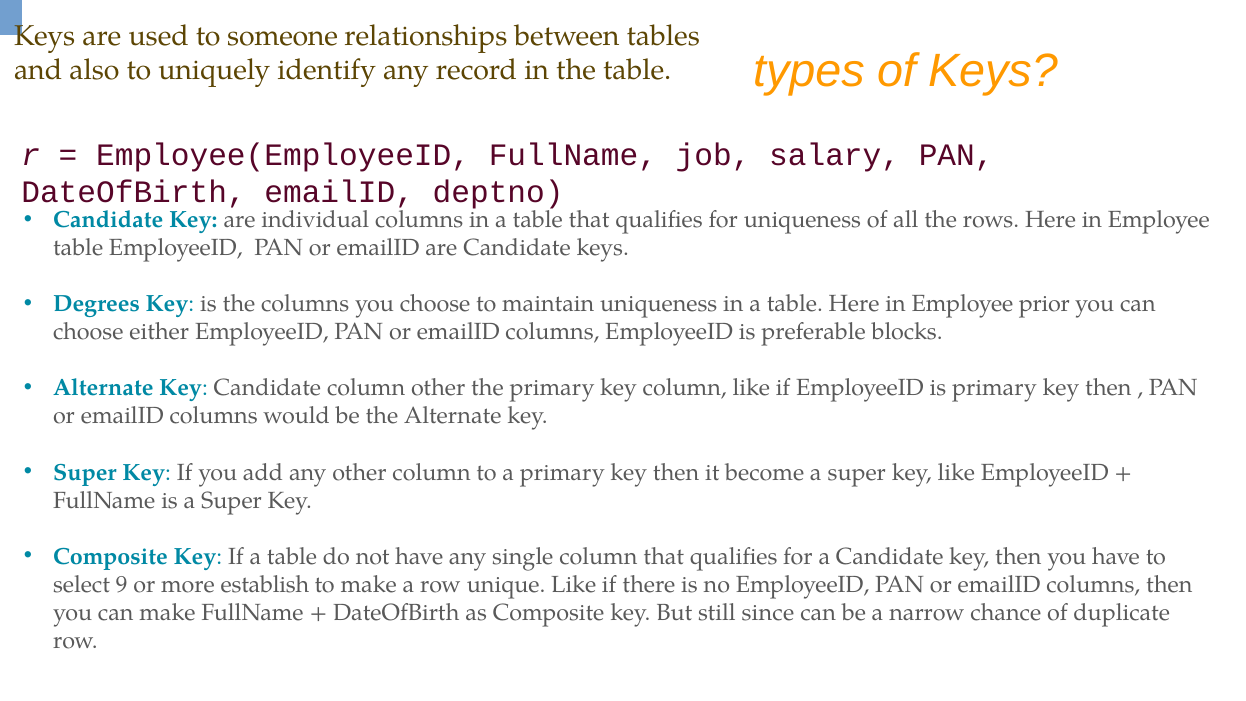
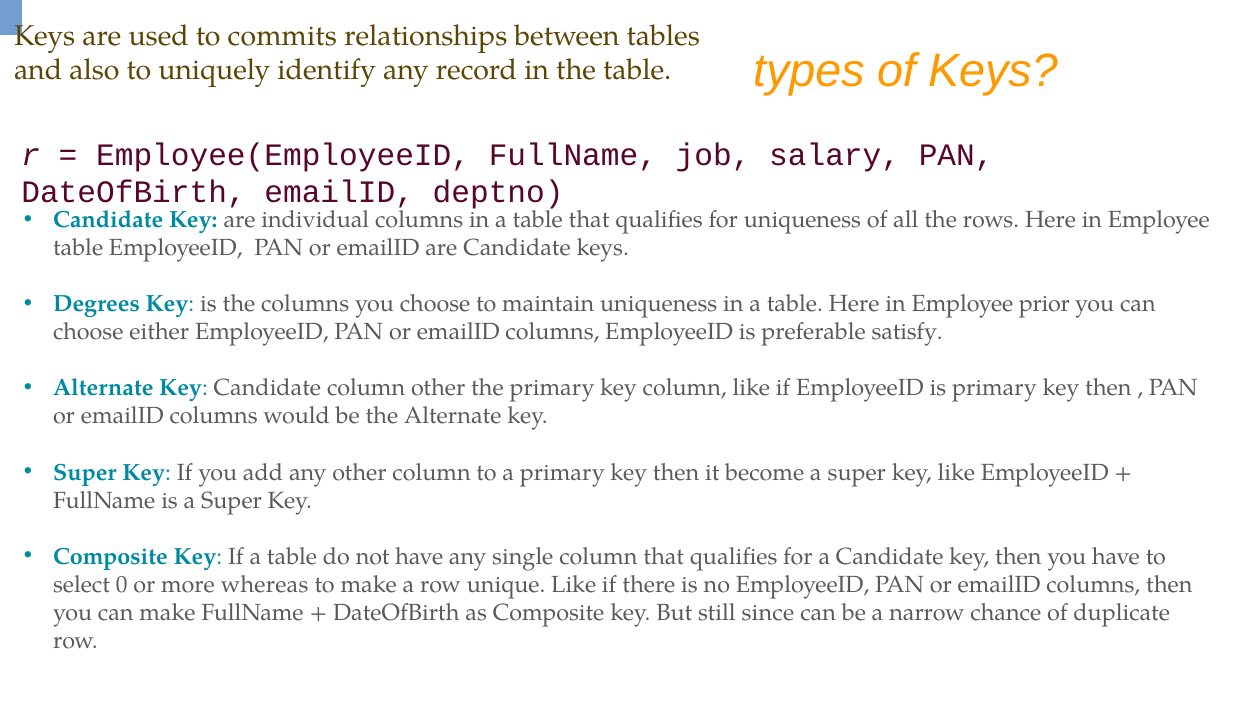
someone: someone -> commits (282, 36)
blocks: blocks -> satisfy (907, 332)
9: 9 -> 0 (122, 584)
establish: establish -> whereas (265, 584)
